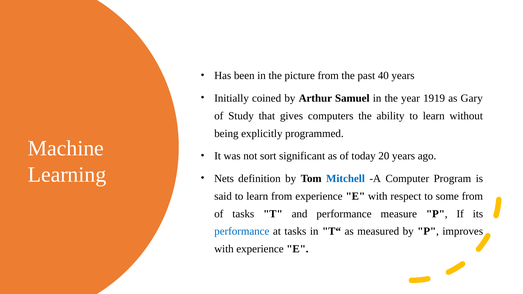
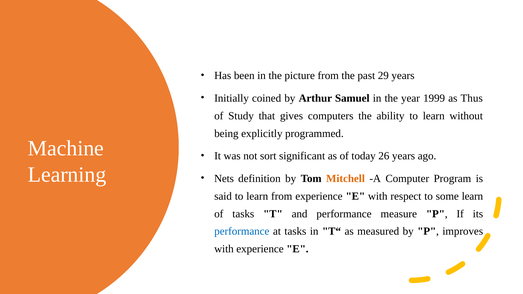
40: 40 -> 29 (383, 76)
1919: 1919 -> 1999 (434, 98)
Gary: Gary -> Thus (472, 98)
20: 20 -> 26 (384, 156)
Mitchell colour: blue -> orange (346, 179)
some from: from -> learn (472, 196)
